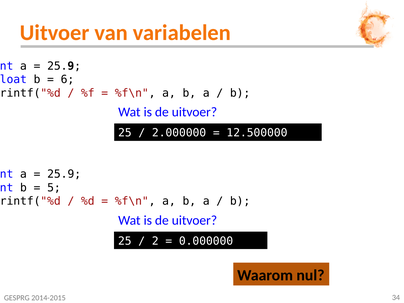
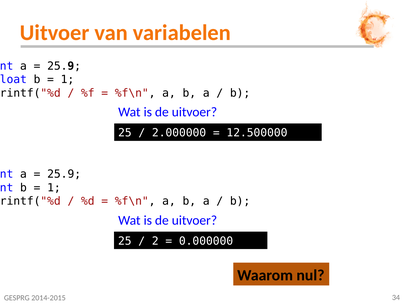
6: 6 -> 1 (67, 80)
5: 5 -> 1 (54, 188)
